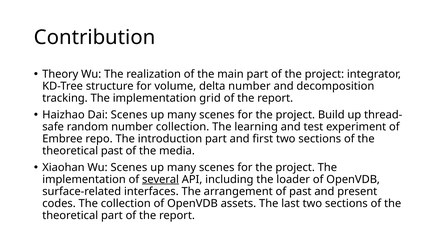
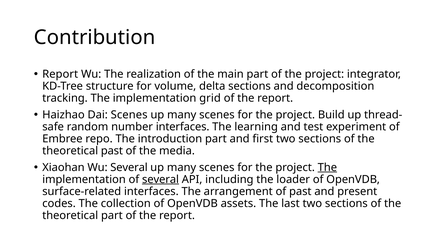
Theory: Theory -> Report (60, 74)
delta number: number -> sections (250, 86)
number collection: collection -> interfaces (183, 127)
Wu Scenes: Scenes -> Several (129, 168)
The underline: none -> present (327, 168)
